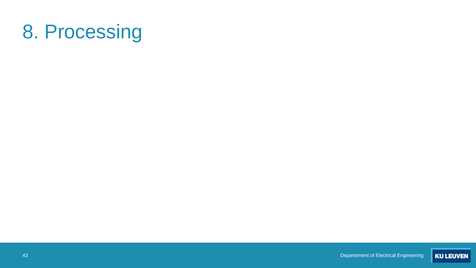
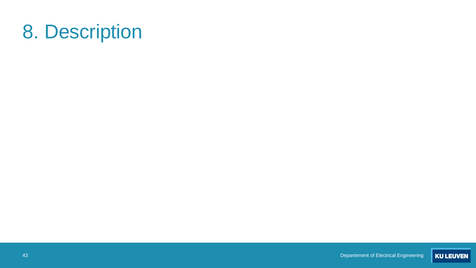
Processing: Processing -> Description (94, 32)
